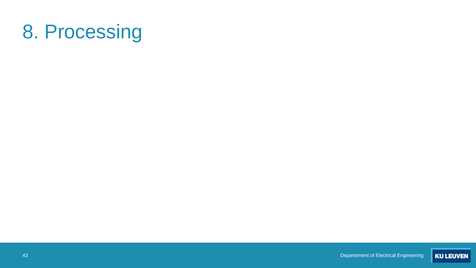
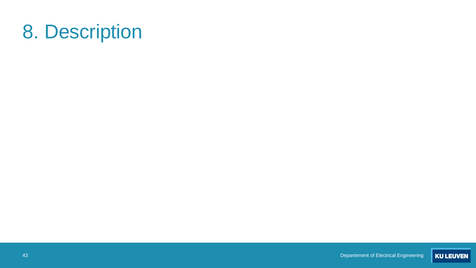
Processing: Processing -> Description (94, 32)
